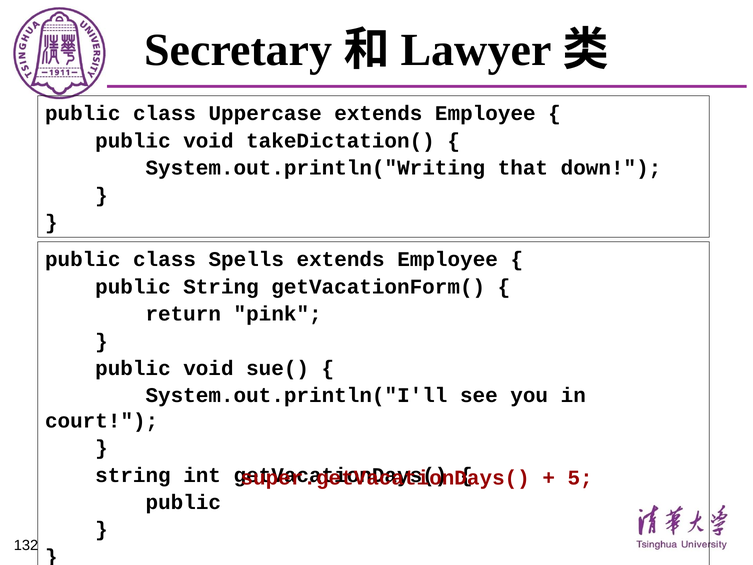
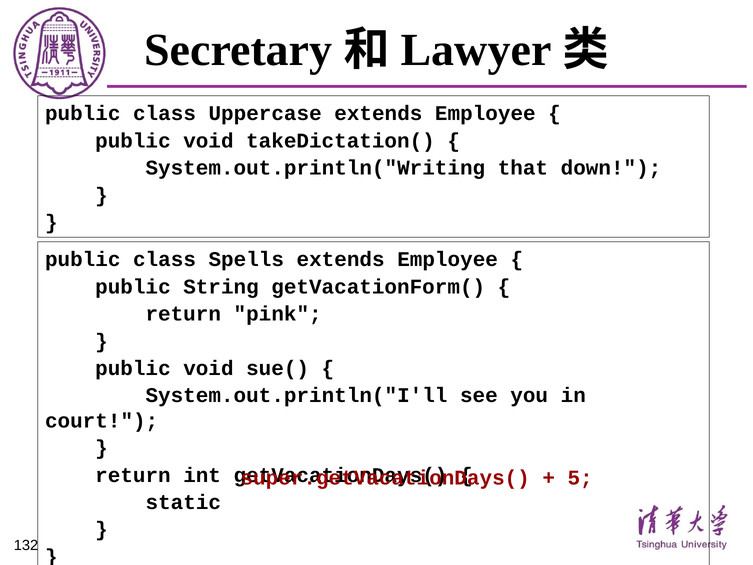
string: string -> return (133, 475)
public: public -> static (183, 502)
